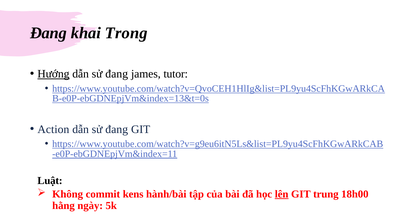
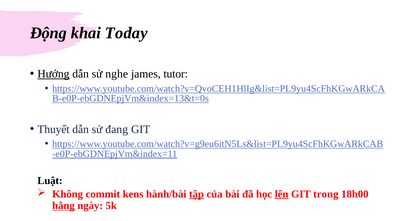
Đang: Đang -> Động (48, 33)
Trong: Trong -> Today (126, 33)
đang: đang -> nghe (117, 74)
Action: Action -> Thuyết (53, 130)
tập underline: none -> present (196, 195)
trung: trung -> trong (326, 195)
hằng underline: none -> present (63, 206)
